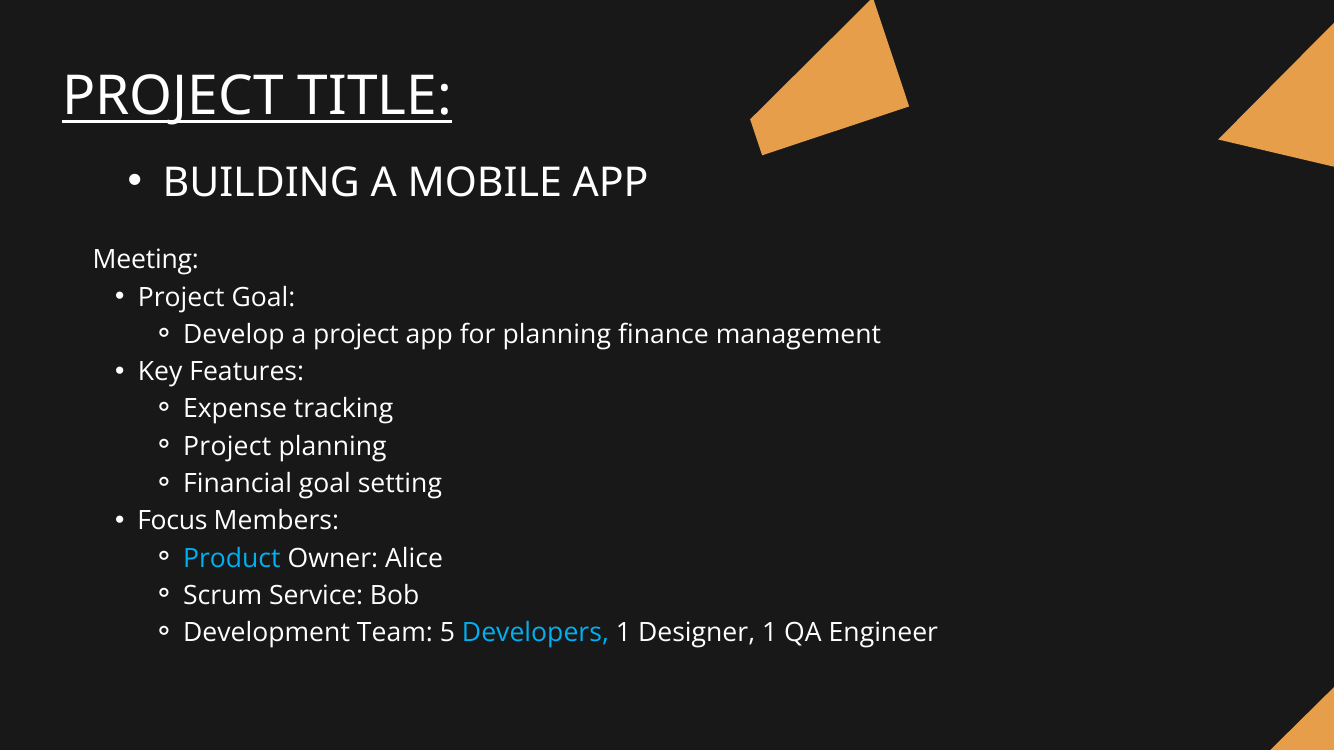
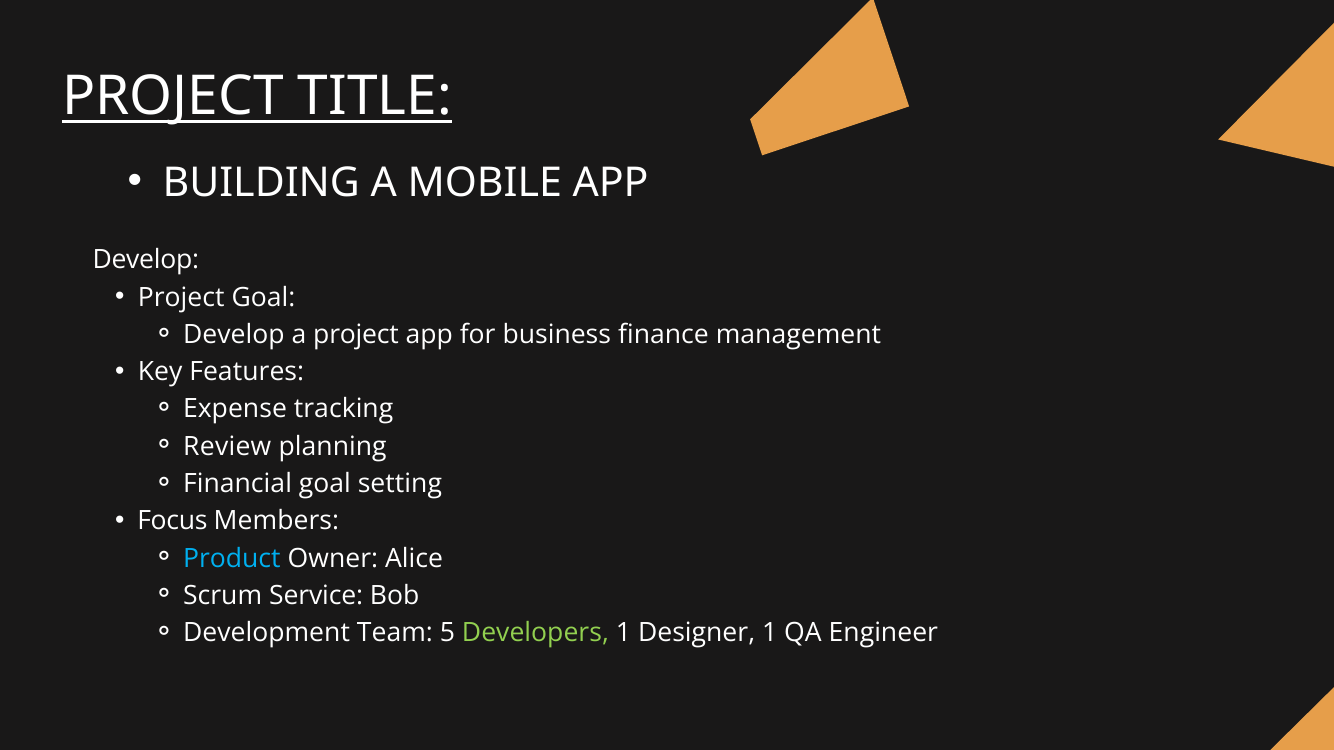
Meeting: Meeting -> Develop (146, 260)
for planning: planning -> business (557, 335)
Project: Project -> Review (227, 447)
Developers colour: light blue -> light green (535, 633)
